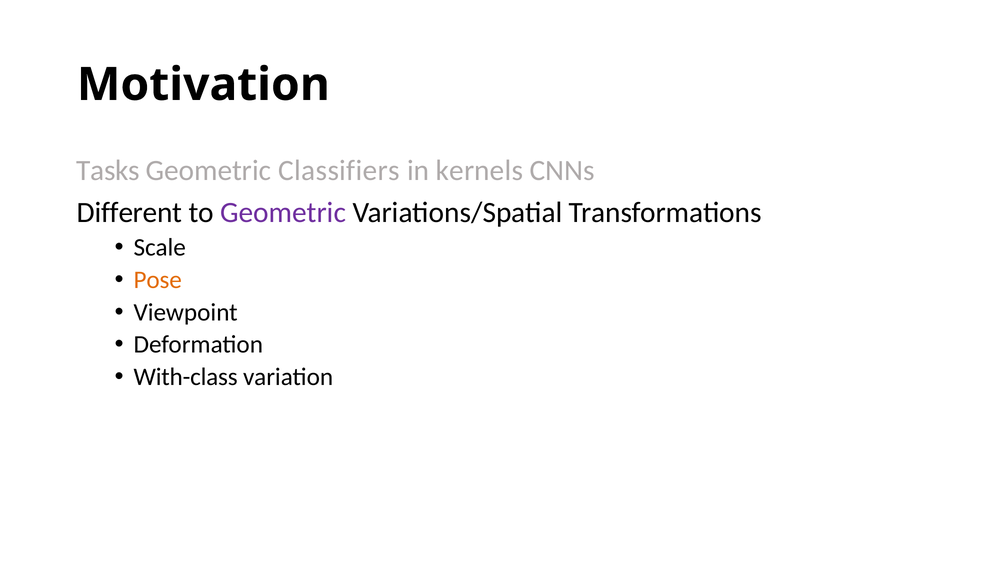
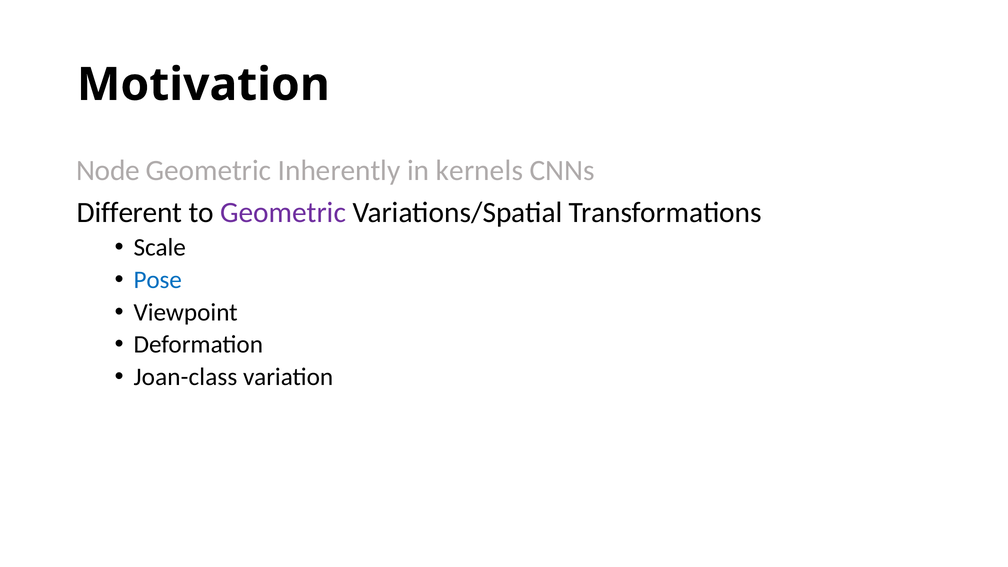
Tasks: Tasks -> Node (108, 170)
Classifiers: Classifiers -> Inherently (339, 170)
Pose colour: orange -> blue (158, 280)
With-class: With-class -> Joan-class (185, 377)
